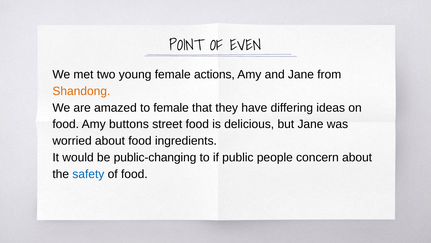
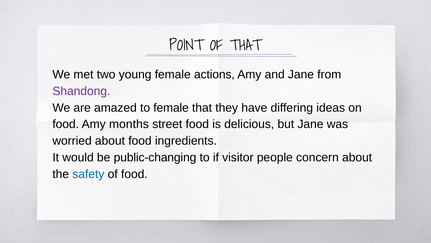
OF EVEN: EVEN -> THAT (246, 45)
Shandong colour: orange -> purple (81, 91)
buttons: buttons -> months (129, 124)
public: public -> visitor (238, 157)
